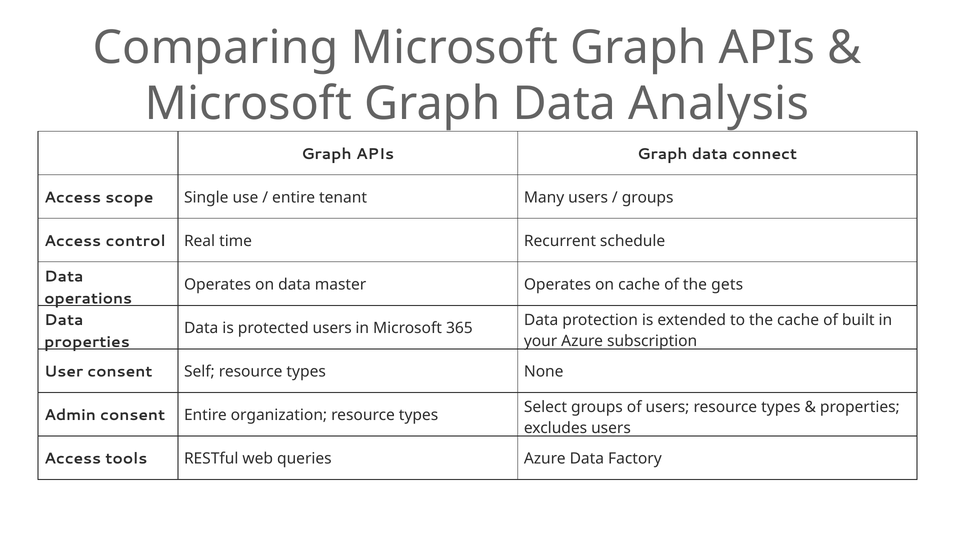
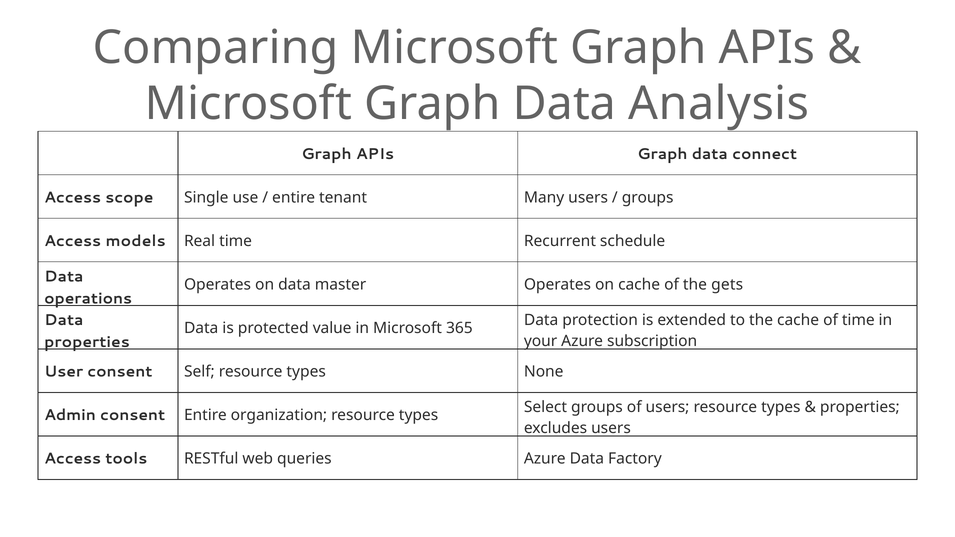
control: control -> models (136, 241)
of built: built -> time (858, 320)
protected users: users -> value (332, 328)
